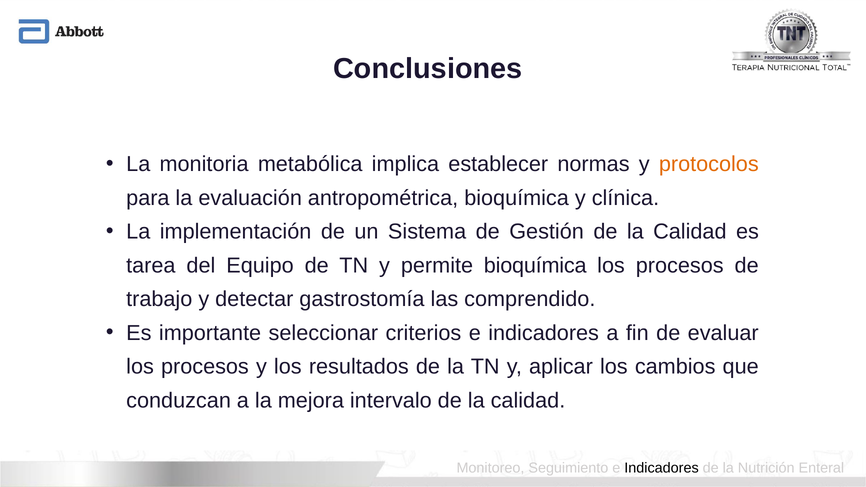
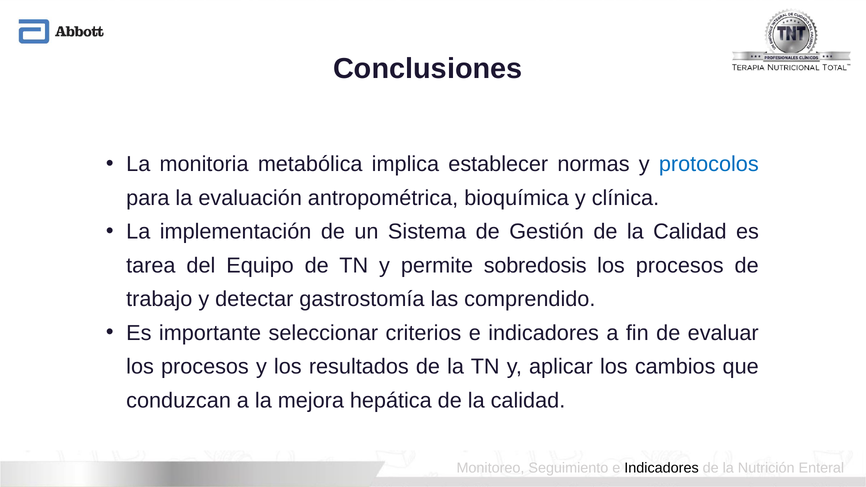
protocolos colour: orange -> blue (709, 164)
permite bioquímica: bioquímica -> sobredosis (535, 266)
intervalo: intervalo -> hepática (391, 401)
